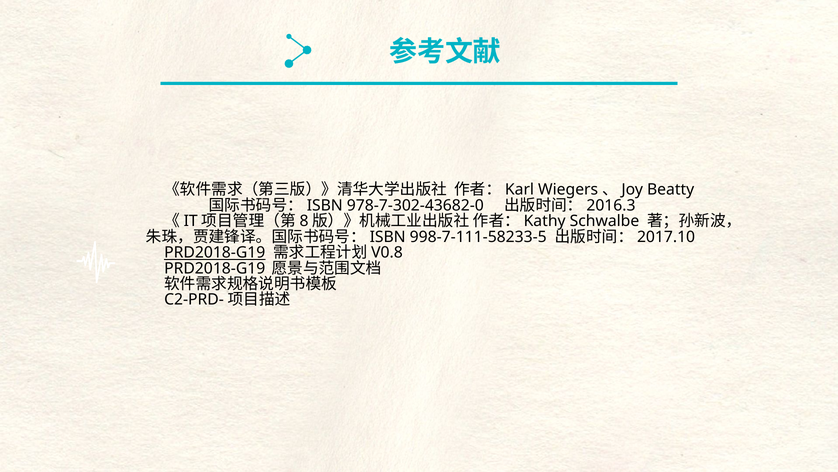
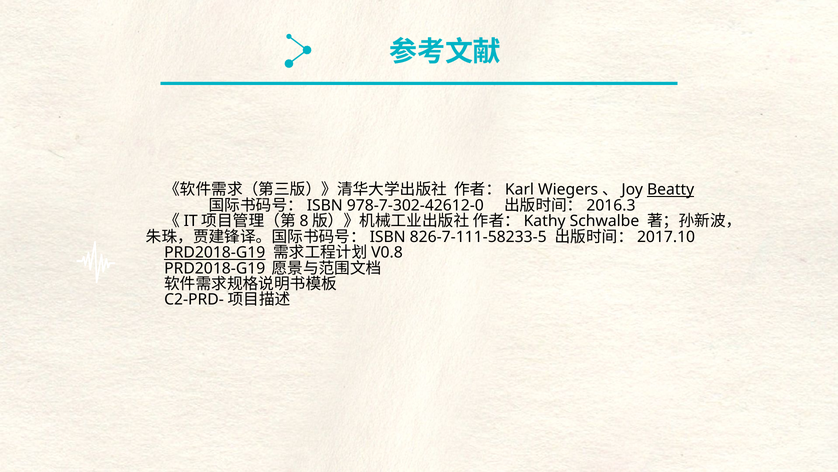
Beatty underline: none -> present (671, 190)
978-7-302-43682-0: 978-7-302-43682-0 -> 978-7-302-42612-0 (415, 205)
998-7-111-58233-5: 998-7-111-58233-5 -> 826-7-111-58233-5 (478, 237)
